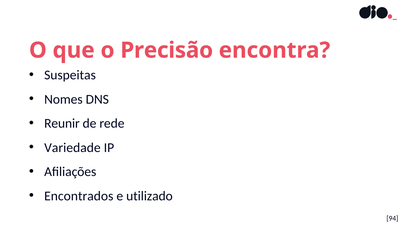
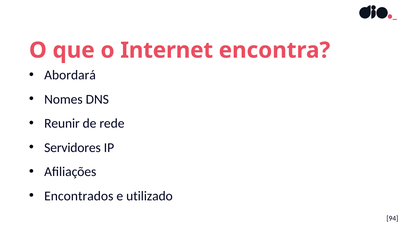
Precisão: Precisão -> Internet (167, 50)
Suspeitas: Suspeitas -> Abordará (70, 75)
Variedade: Variedade -> Servidores (73, 148)
